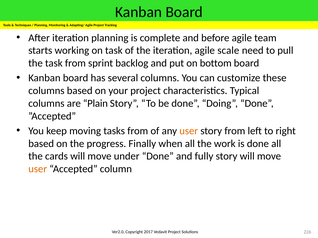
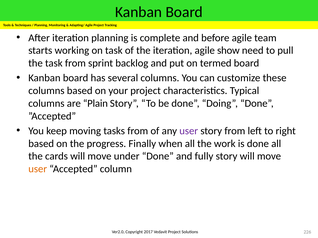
scale: scale -> show (228, 51)
bottom: bottom -> termed (216, 63)
user colour: orange -> purple (189, 131)
